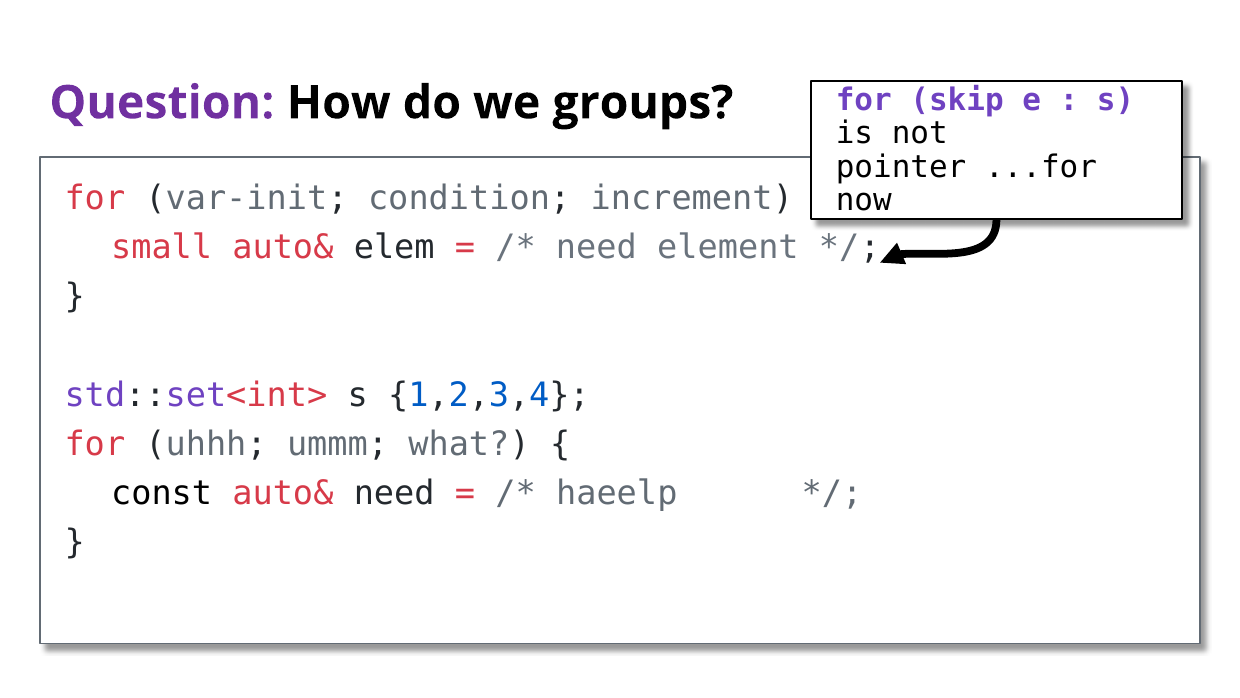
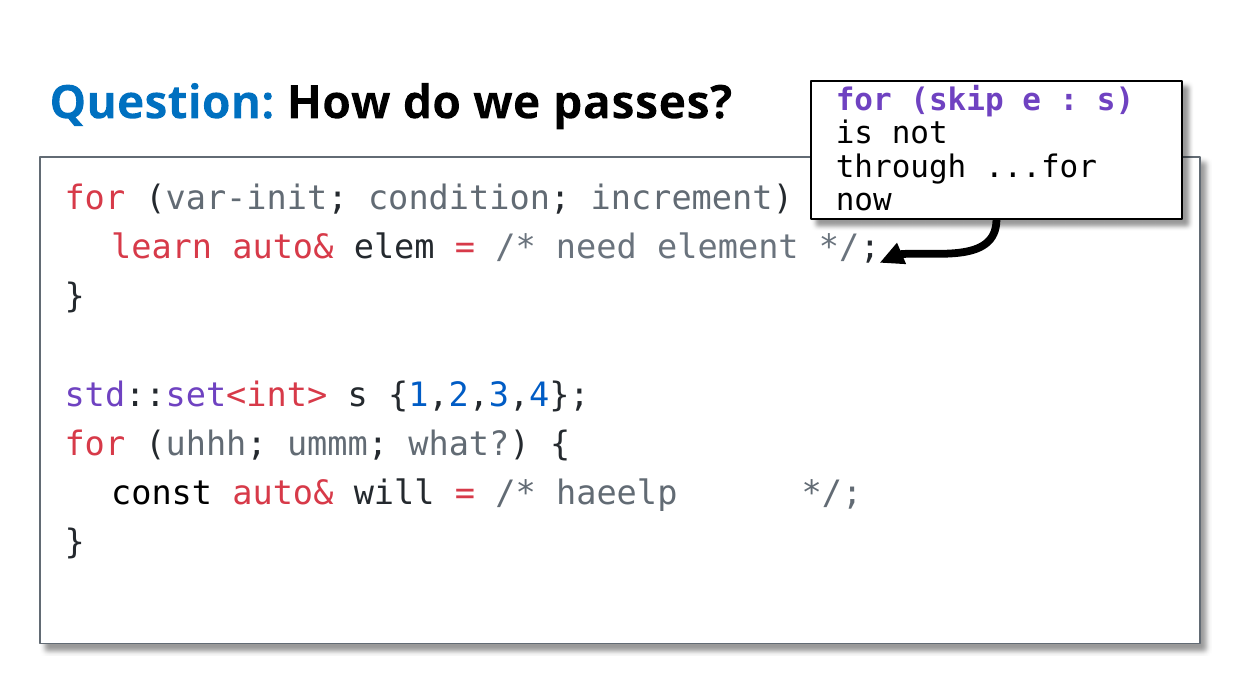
Question colour: purple -> blue (162, 103)
groups: groups -> passes (643, 103)
pointer: pointer -> through (901, 167)
small: small -> learn (162, 247)
auto& need: need -> will (394, 493)
